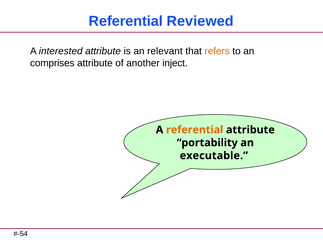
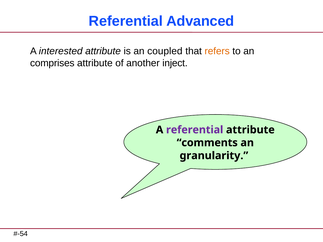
Reviewed: Reviewed -> Advanced (200, 21)
relevant: relevant -> coupled (165, 51)
referential colour: orange -> purple (195, 130)
portability: portability -> comments (207, 143)
executable: executable -> granularity (214, 156)
